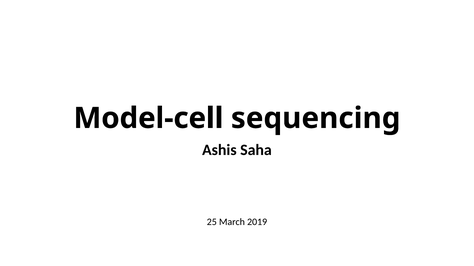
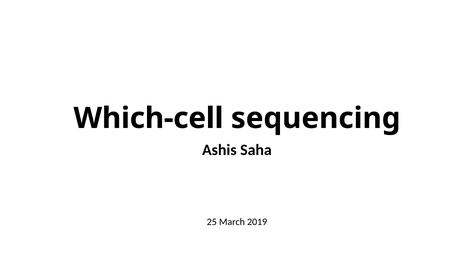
Model-cell: Model-cell -> Which-cell (148, 118)
